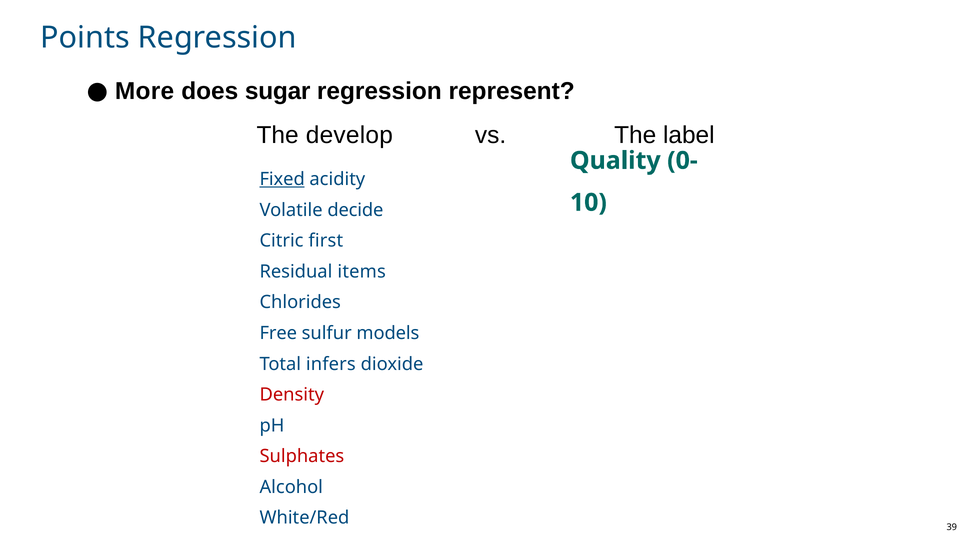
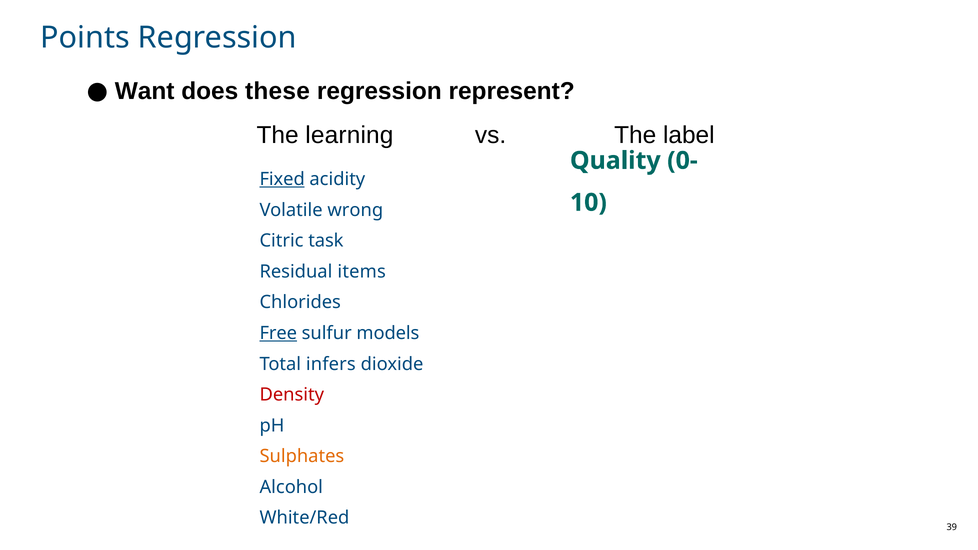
More: More -> Want (145, 91)
sugar: sugar -> these (277, 91)
develop: develop -> learning (349, 135)
decide: decide -> wrong (355, 210)
first: first -> task (326, 241)
Free underline: none -> present (278, 333)
Sulphates colour: red -> orange (302, 456)
